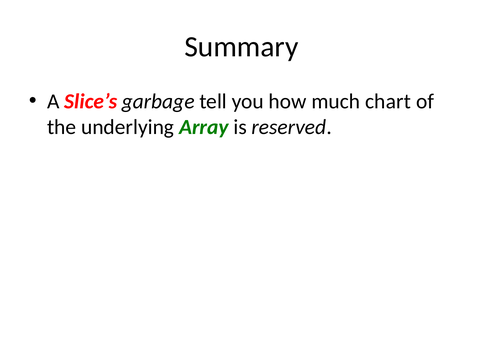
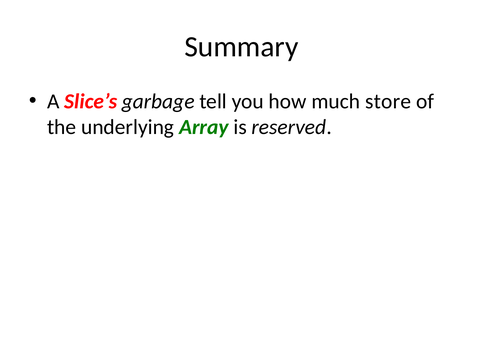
chart: chart -> store (388, 101)
